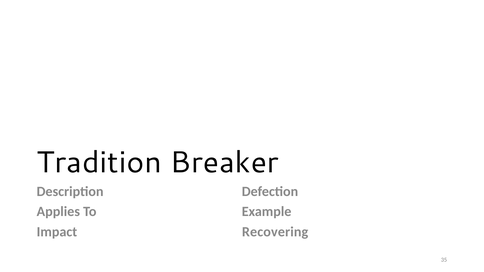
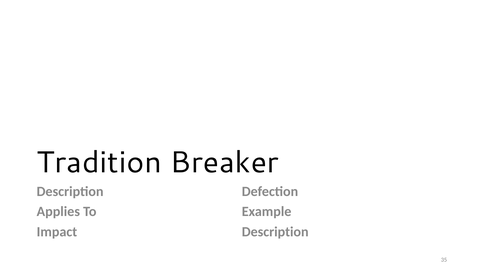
Recovering: Recovering -> Description (275, 232)
